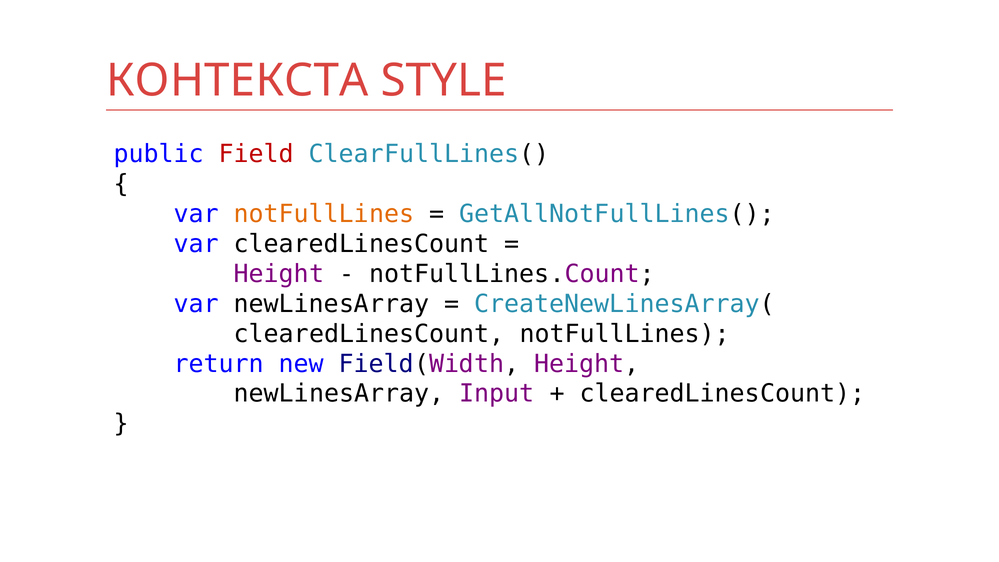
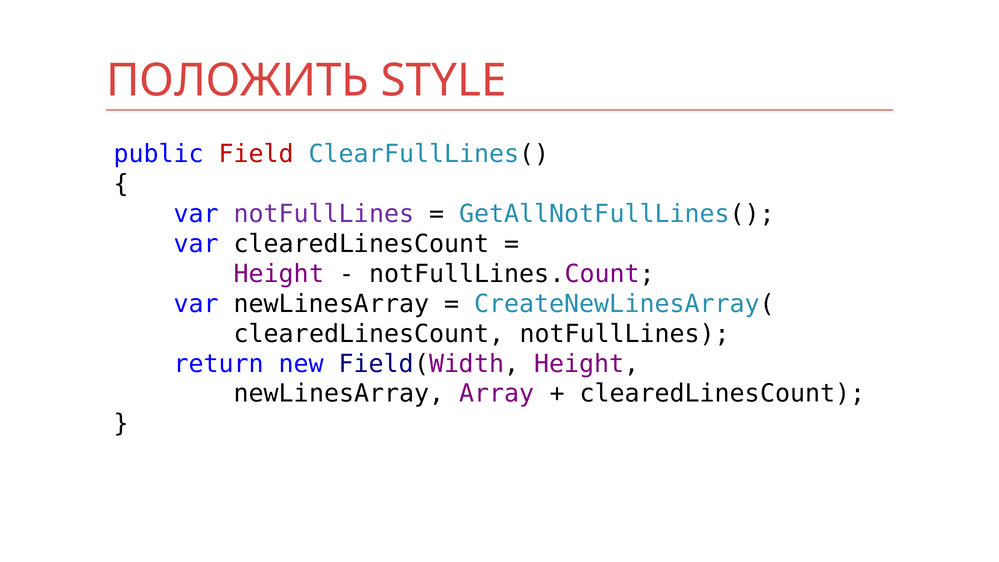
КОНТЕКСТА: КОНТЕКСТА -> ПОЛОЖИТЬ (238, 81)
notFullLines colour: orange -> purple (324, 214)
Input: Input -> Array (497, 394)
